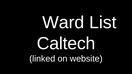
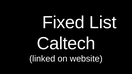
Ward: Ward -> Fixed (63, 23)
